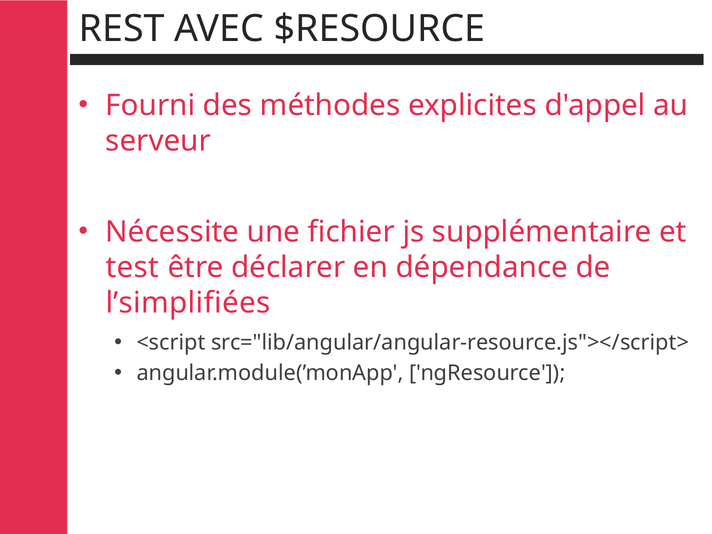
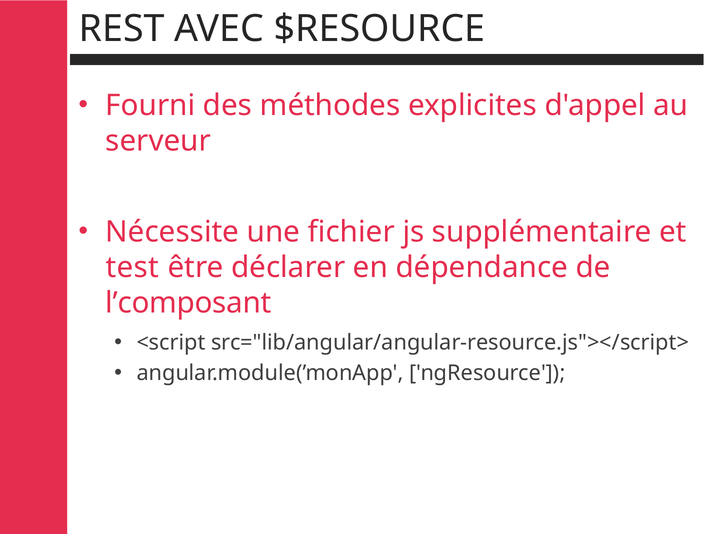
l’simplifiées: l’simplifiées -> l’composant (188, 303)
